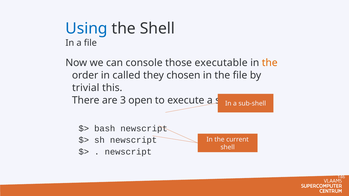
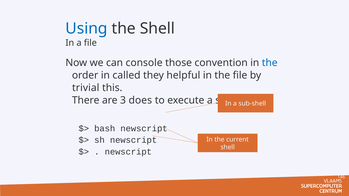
executable: executable -> convention (221, 63)
the colour: orange -> blue (270, 63)
chosen: chosen -> helpful (183, 75)
open: open -> does (140, 100)
